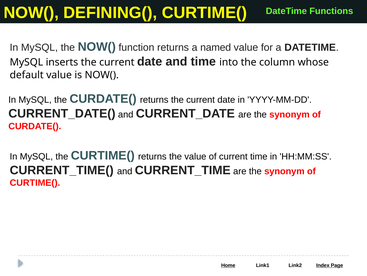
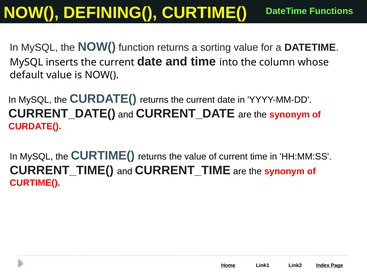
named: named -> sorting (216, 47)
